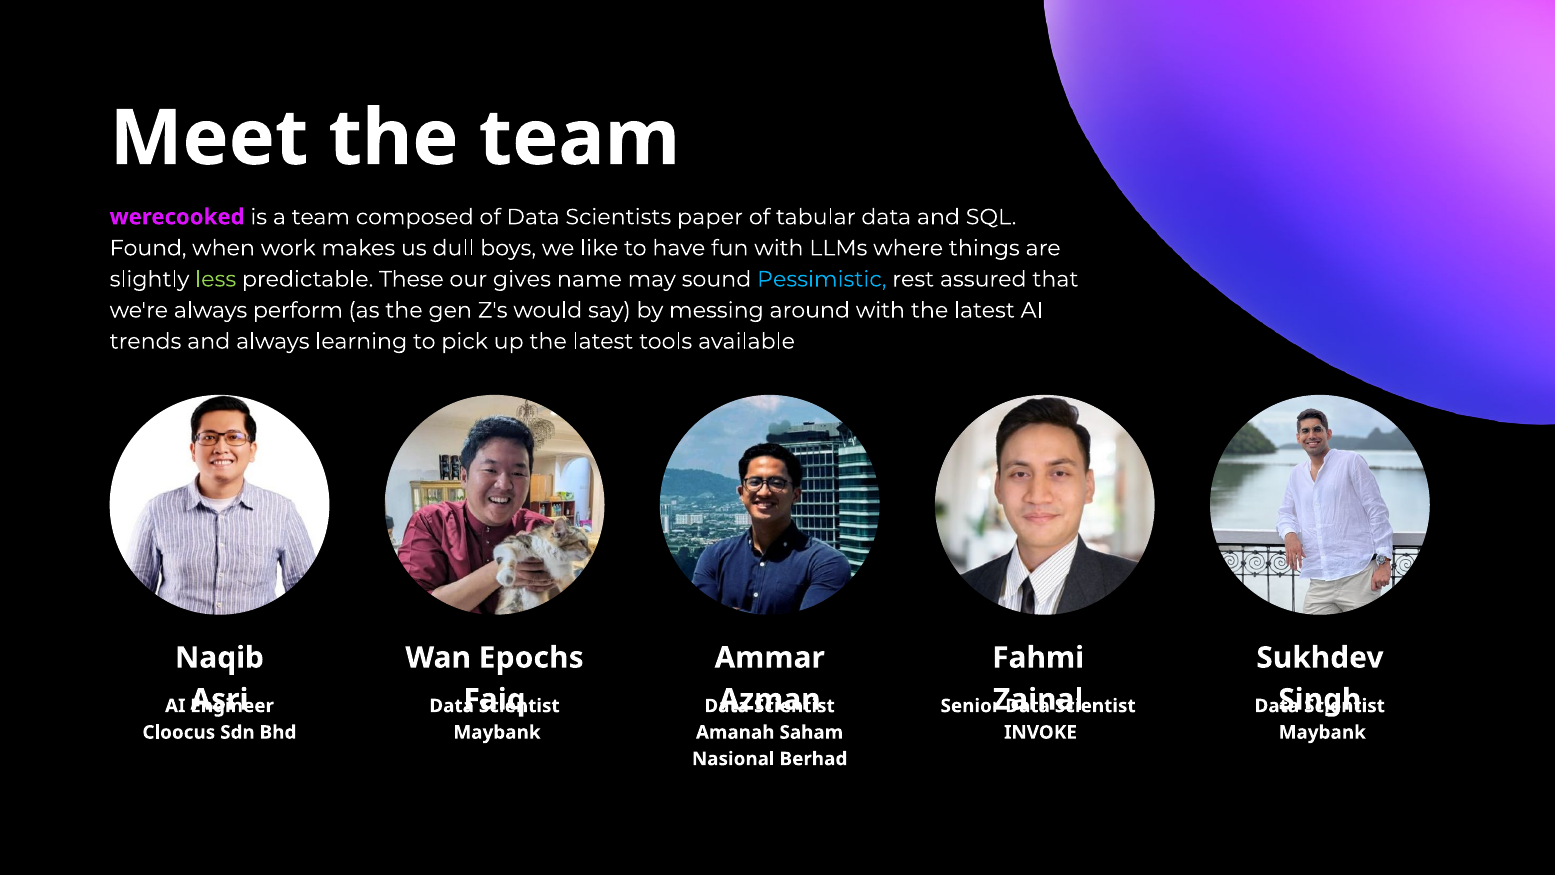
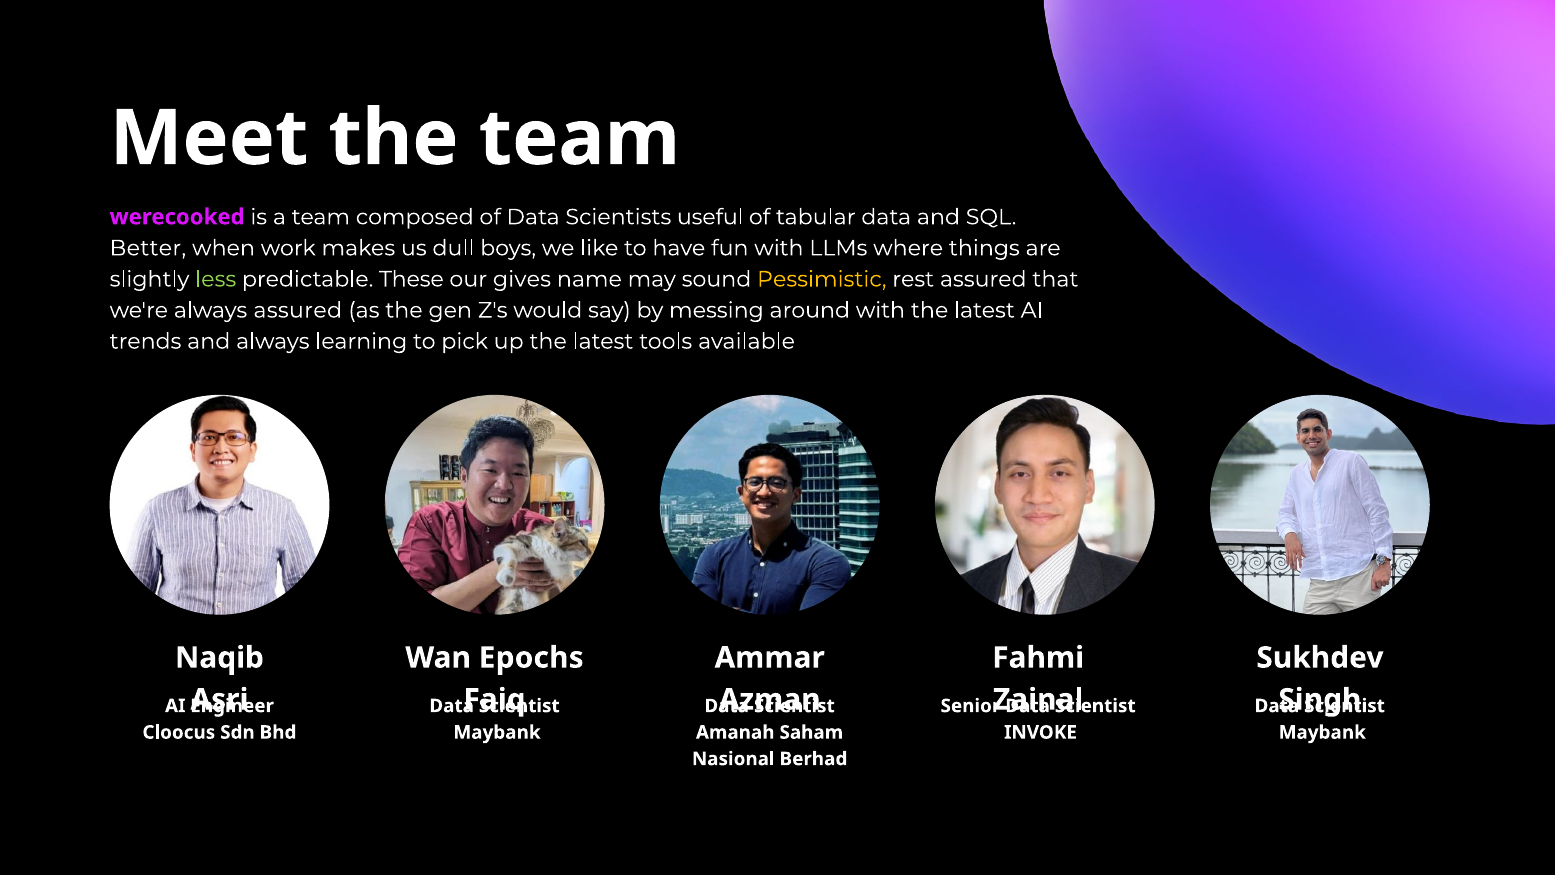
paper: paper -> useful (710, 217)
Found: Found -> Better (148, 248)
Pessimistic colour: light blue -> yellow (822, 279)
always perform: perform -> assured (298, 310)
